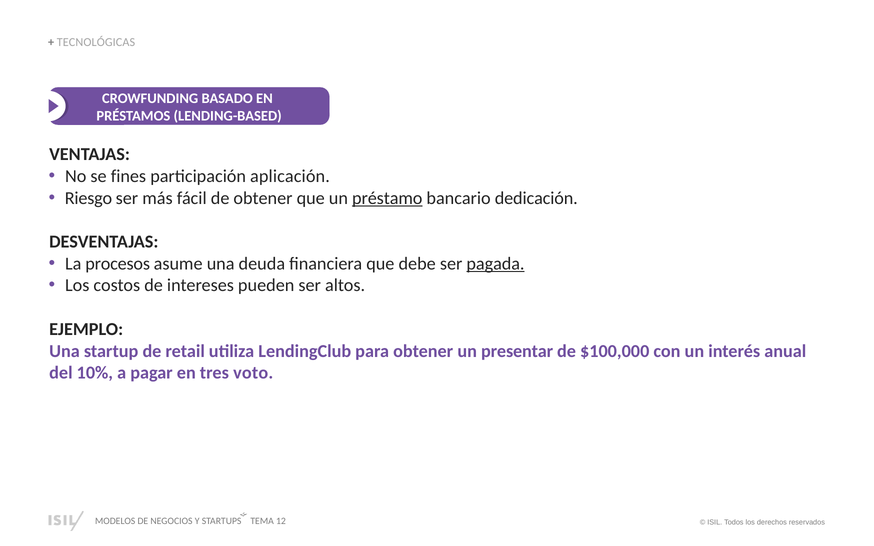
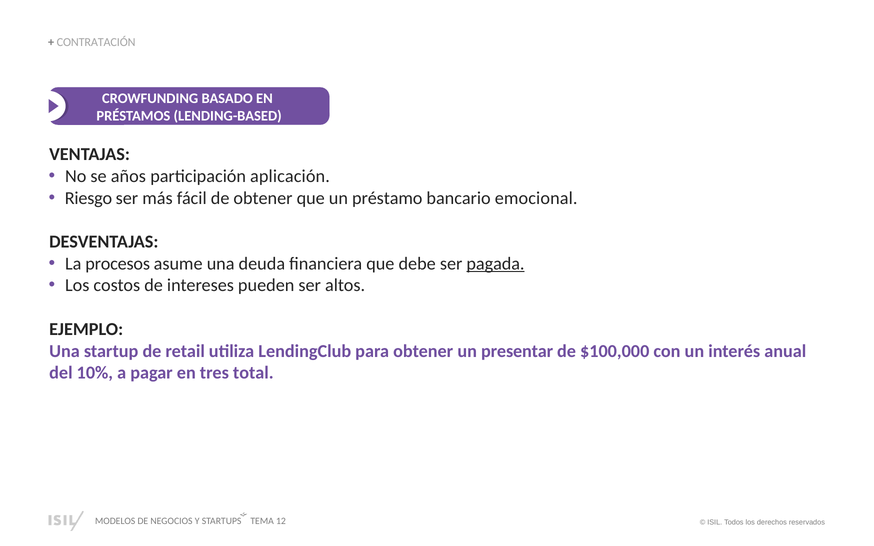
TECNOLÓGICAS: TECNOLÓGICAS -> CONTRATACIÓN (96, 43)
fines: fines -> años (128, 176)
préstamo underline: present -> none (387, 198)
dedicación: dedicación -> emocional (536, 198)
voto: voto -> total (253, 373)
